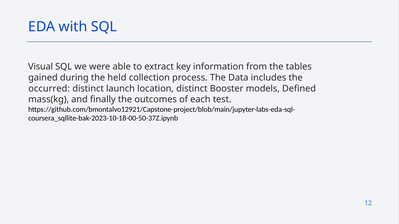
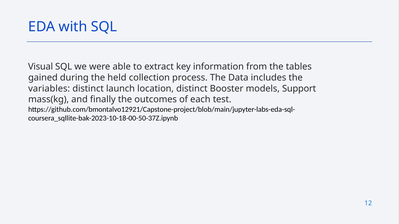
occurred: occurred -> variables (49, 89)
Defined: Defined -> Support (299, 89)
